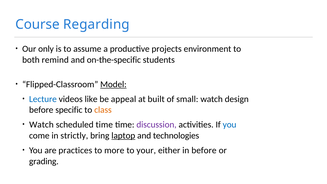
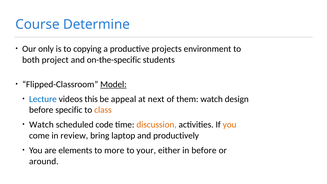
Regarding: Regarding -> Determine (97, 25)
assume: assume -> copying (87, 49)
remind: remind -> project (55, 60)
like: like -> this (91, 99)
built: built -> next (156, 99)
small: small -> them (187, 99)
scheduled time: time -> code (104, 125)
discussion colour: purple -> orange (156, 125)
you colour: blue -> orange (230, 125)
strictly: strictly -> review (74, 136)
laptop underline: present -> none (123, 136)
technologies: technologies -> productively (176, 136)
practices: practices -> elements (75, 150)
grading: grading -> around (44, 161)
